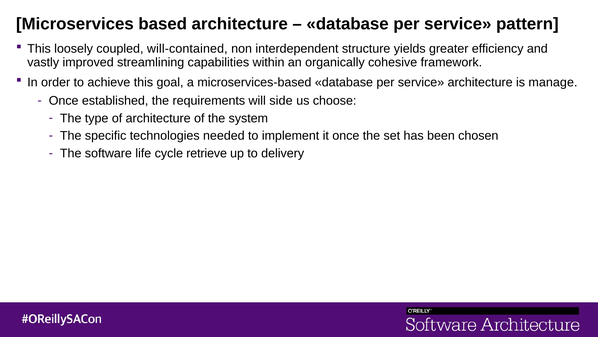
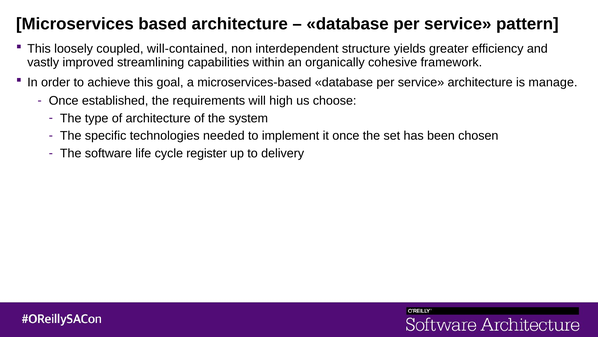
side: side -> high (281, 101)
retrieve: retrieve -> register (207, 153)
